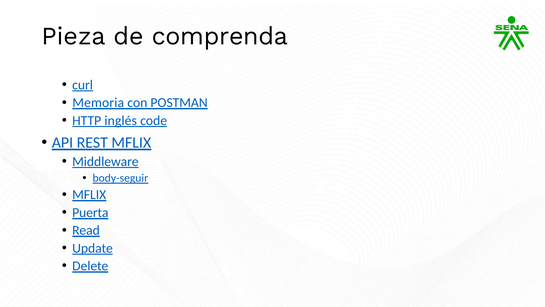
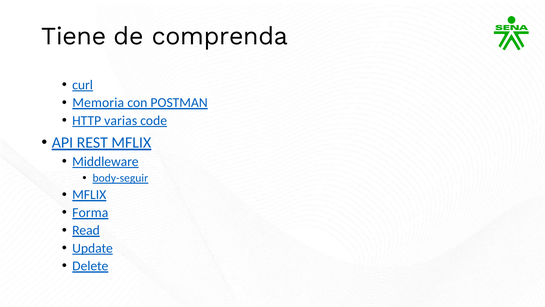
Pieza: Pieza -> Tiene (74, 36)
inglés: inglés -> varias (121, 120)
Puerta: Puerta -> Forma (90, 212)
